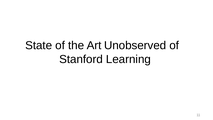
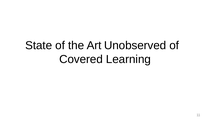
Stanford: Stanford -> Covered (81, 59)
